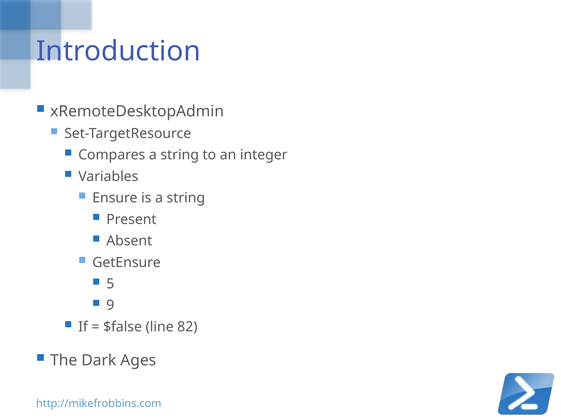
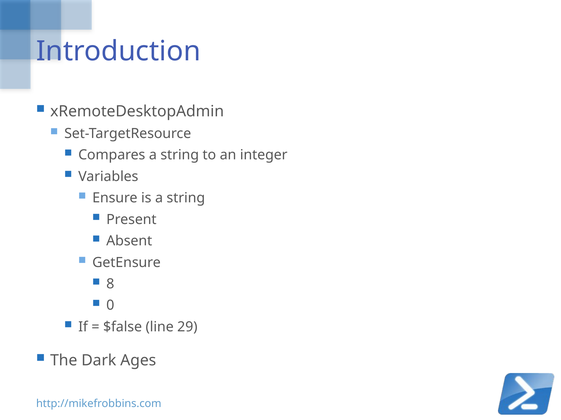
5: 5 -> 8 (110, 284)
9: 9 -> 0 (110, 306)
82: 82 -> 29 (187, 327)
